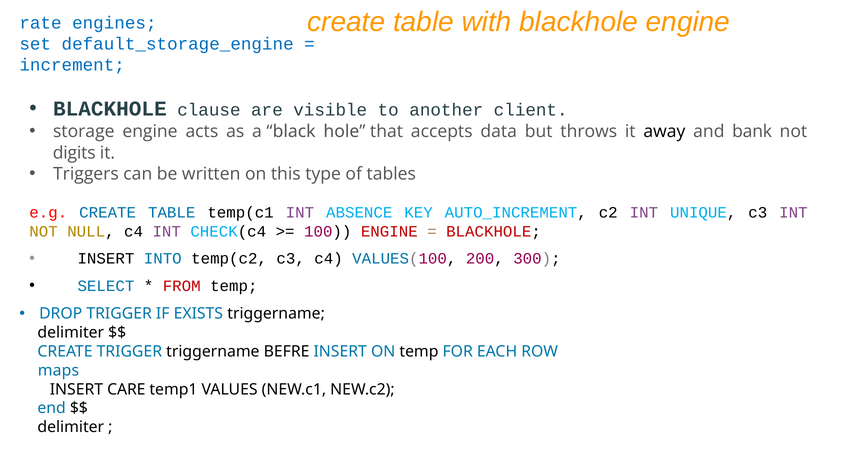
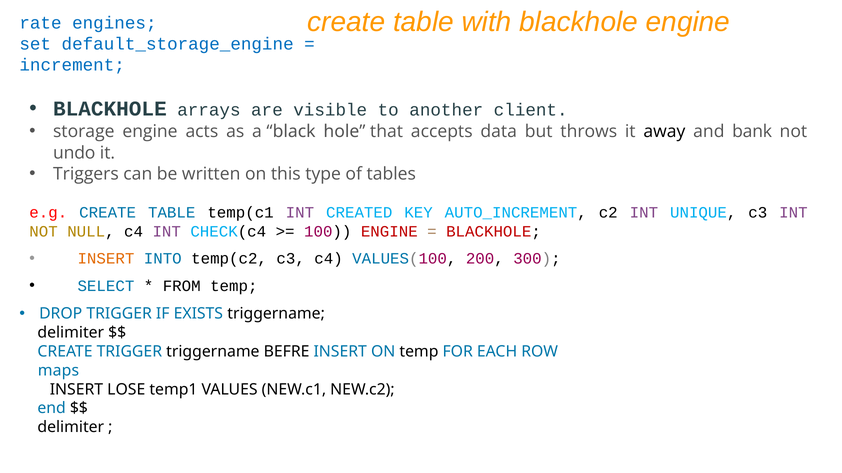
clause: clause -> arrays (209, 110)
digits: digits -> undo (74, 153)
ABSENCE: ABSENCE -> CREATED (359, 213)
INSERT colour: black -> orange (106, 259)
FROM colour: red -> black (182, 286)
CARE: CARE -> LOSE (126, 390)
